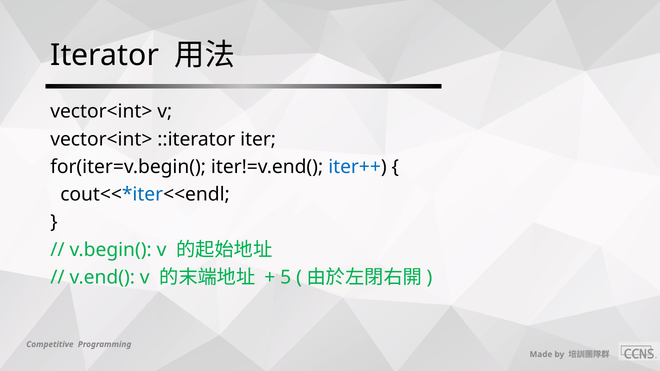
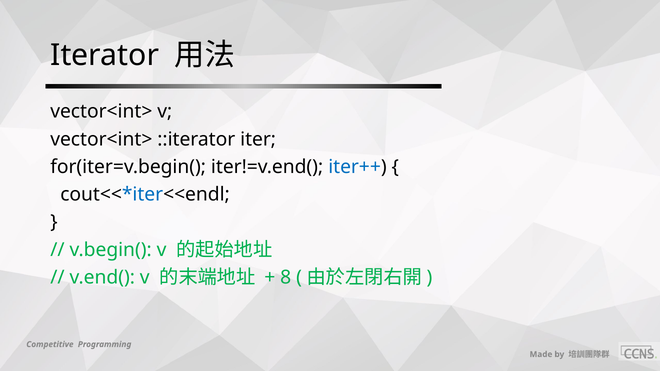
5: 5 -> 8 (286, 278)
